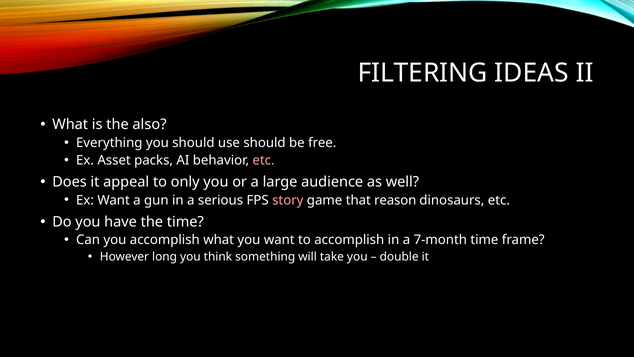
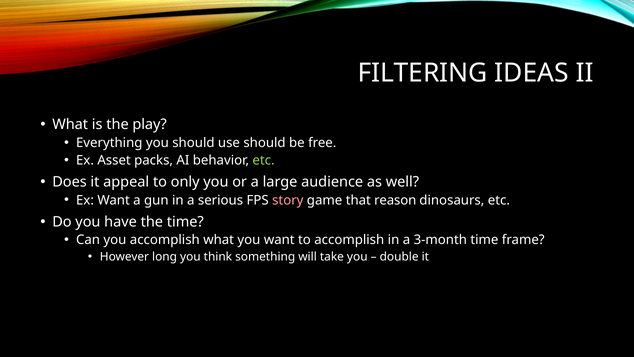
also: also -> play (150, 124)
etc colour: pink -> light green (264, 160)
7-month: 7-month -> 3-month (440, 240)
